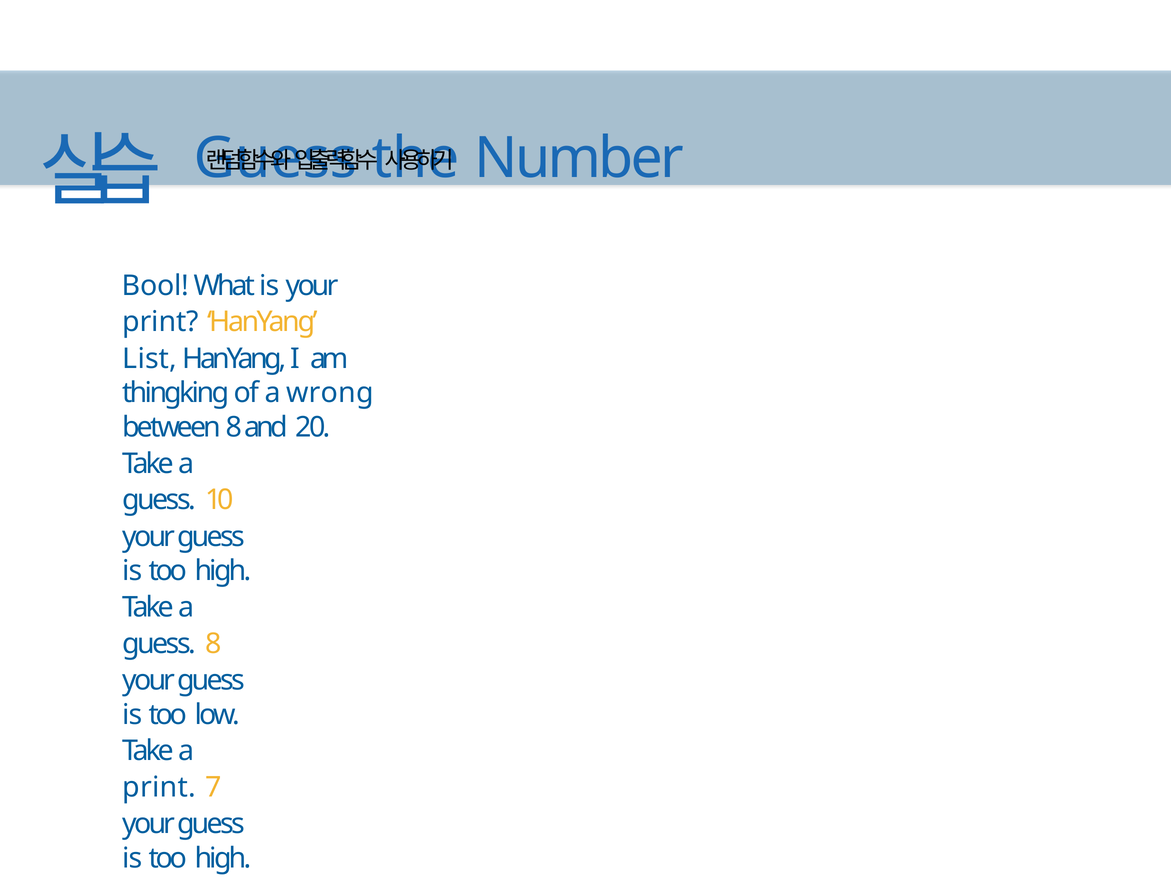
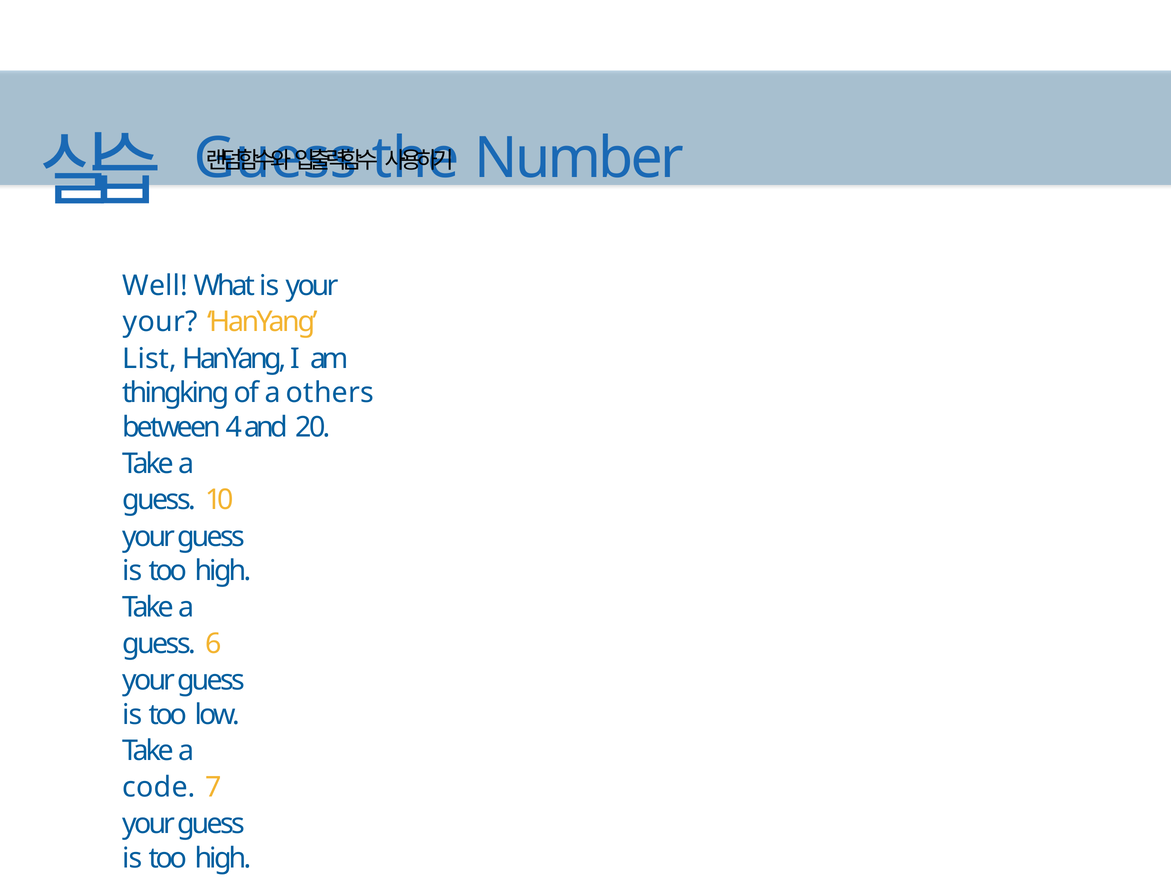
Bool: Bool -> Well (155, 285)
print: print -> your (160, 322)
wrong: wrong -> others (330, 393)
between 8: 8 -> 4 (234, 427)
8: 8 -> 6 (214, 643)
print: print -> code (159, 787)
